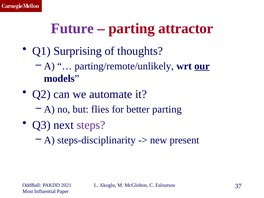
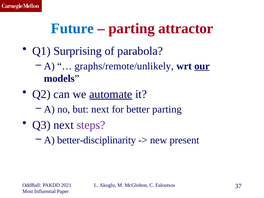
Future colour: purple -> blue (72, 29)
thoughts: thoughts -> parabola (140, 51)
parting/remote/unlikely: parting/remote/unlikely -> graphs/remote/unlikely (124, 66)
automate underline: none -> present (111, 94)
but flies: flies -> next (100, 109)
steps-disciplinarity: steps-disciplinarity -> better-disciplinarity (97, 140)
